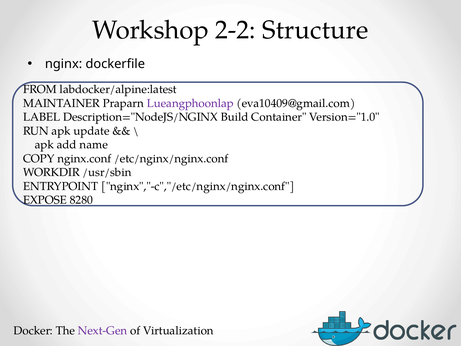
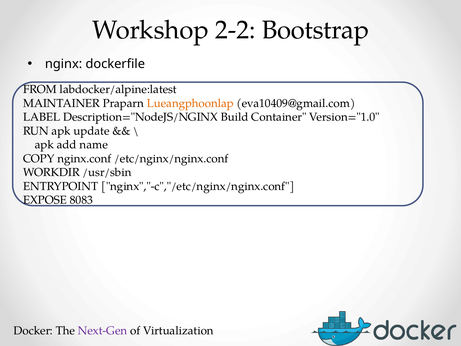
Structure: Structure -> Bootstrap (315, 30)
Lueangphoonlap colour: purple -> orange (190, 103)
8280: 8280 -> 8083 (81, 200)
